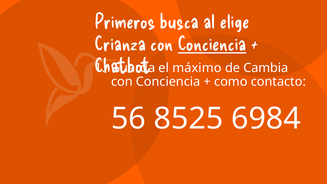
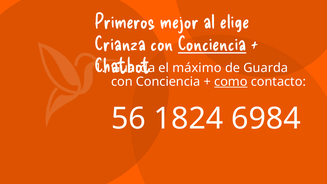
busca: busca -> mejor (179, 22)
de Cambia: Cambia -> Guarda (266, 68)
como underline: none -> present (231, 82)
8525: 8525 -> 1824 (189, 119)
